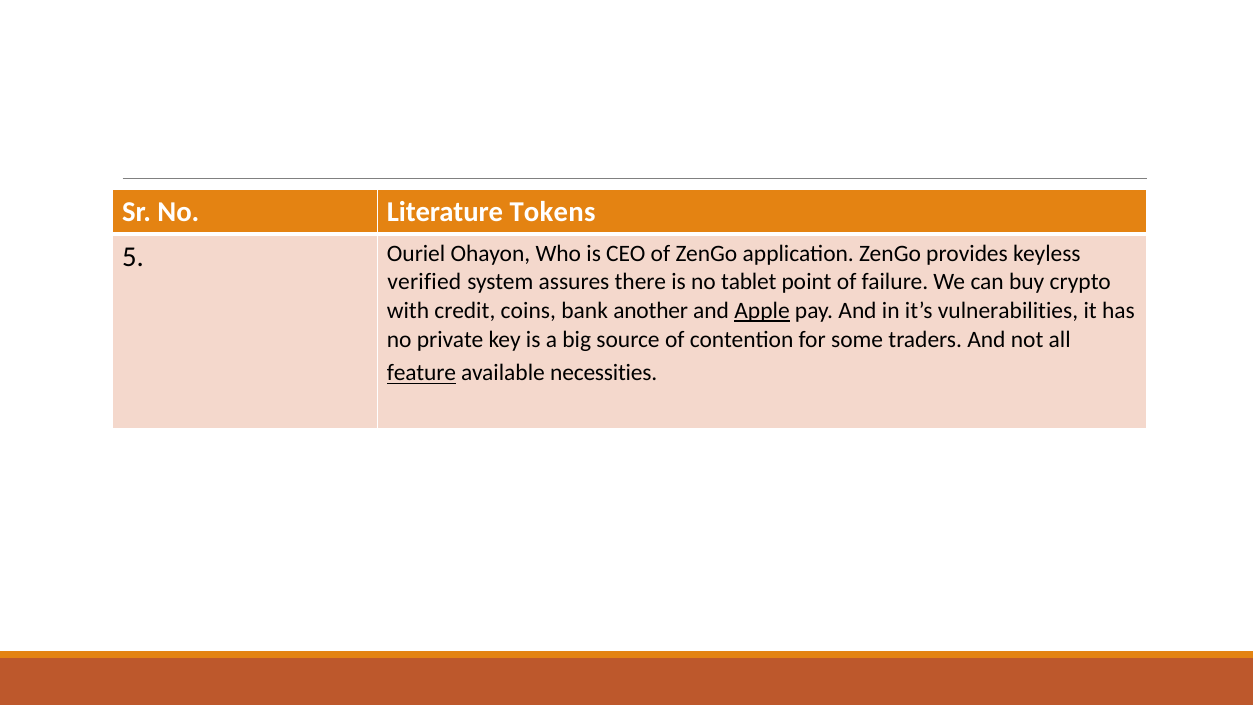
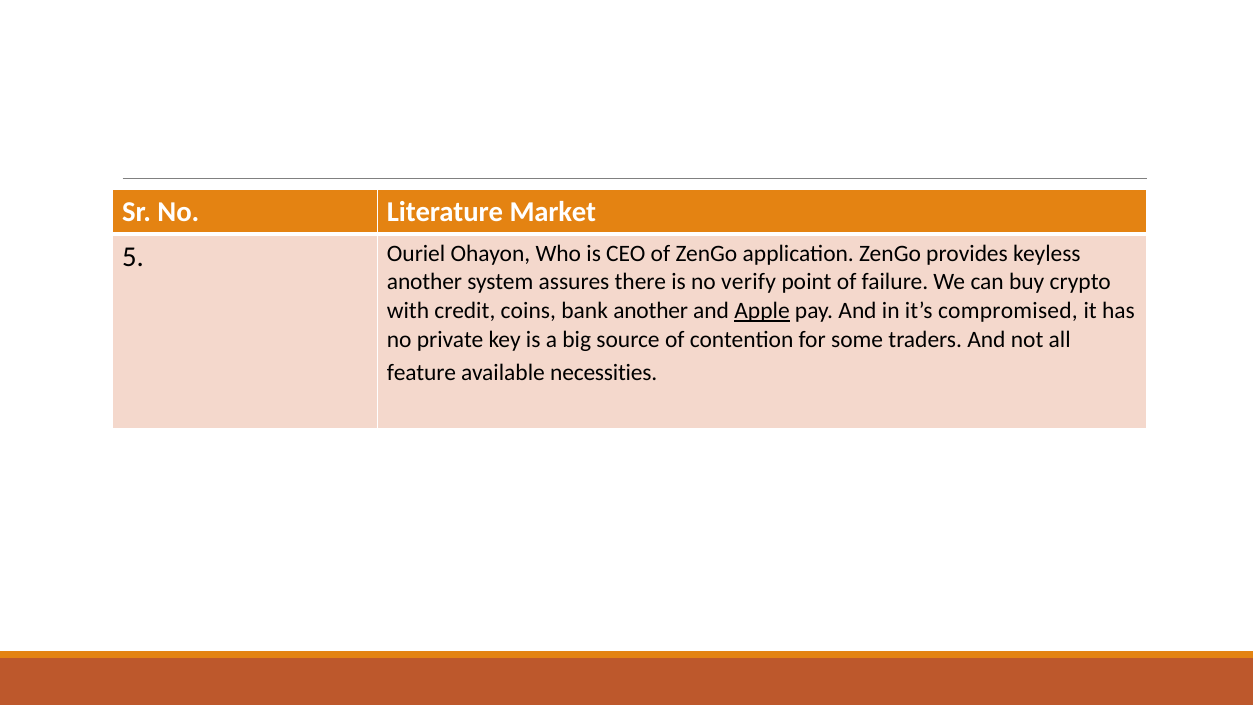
Tokens: Tokens -> Market (553, 212)
verified: verified -> another (424, 282)
tablet: tablet -> verify (749, 282)
vulnerabilities: vulnerabilities -> compromised (1008, 311)
feature underline: present -> none (421, 373)
